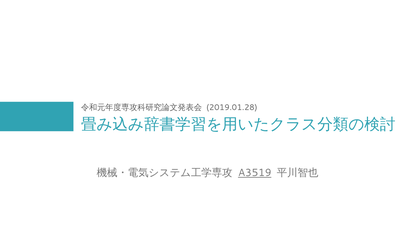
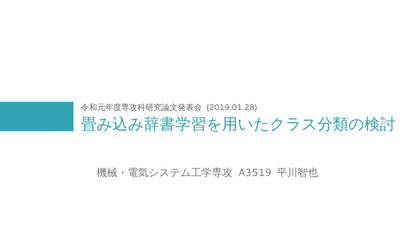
A3519 underline: present -> none (255, 173)
